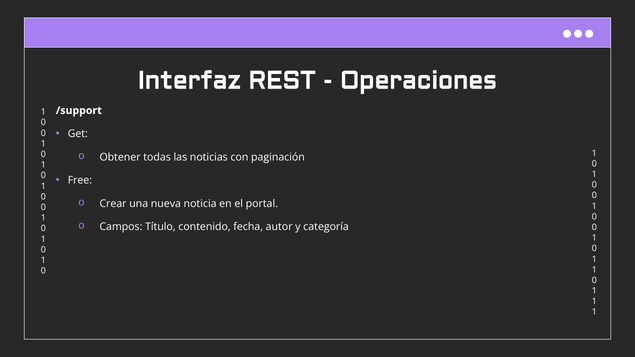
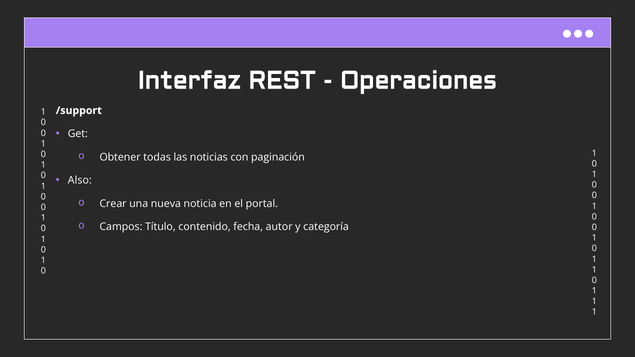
Free: Free -> Also (80, 180)
